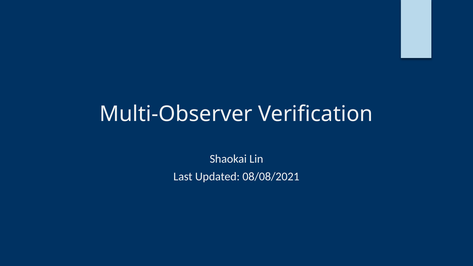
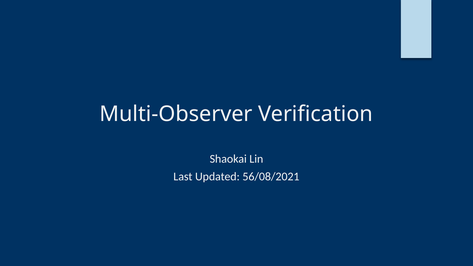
08/08/2021: 08/08/2021 -> 56/08/2021 (271, 177)
